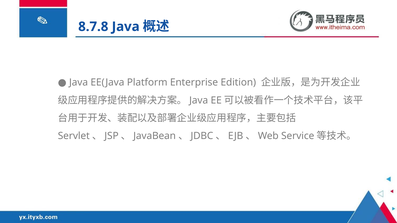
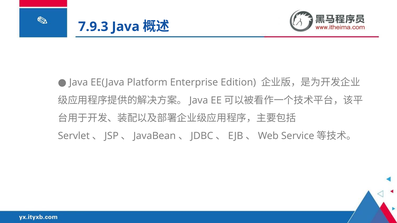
8.7.8: 8.7.8 -> 7.9.3 (93, 27)
